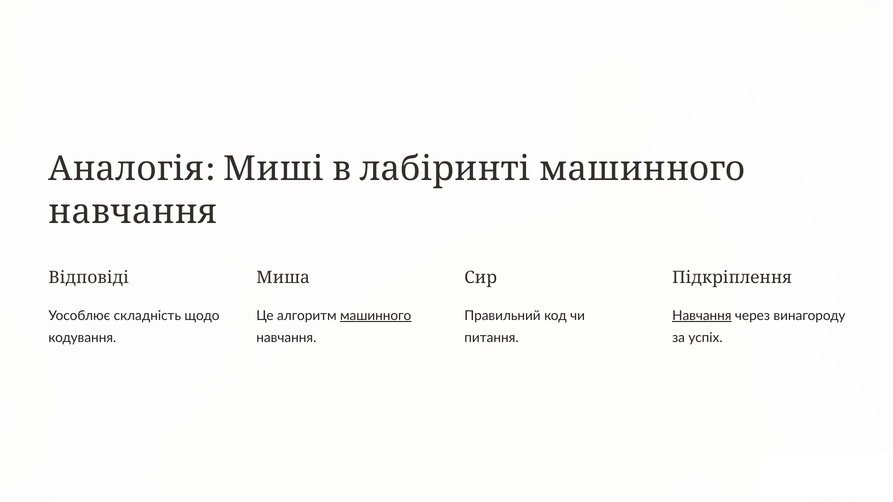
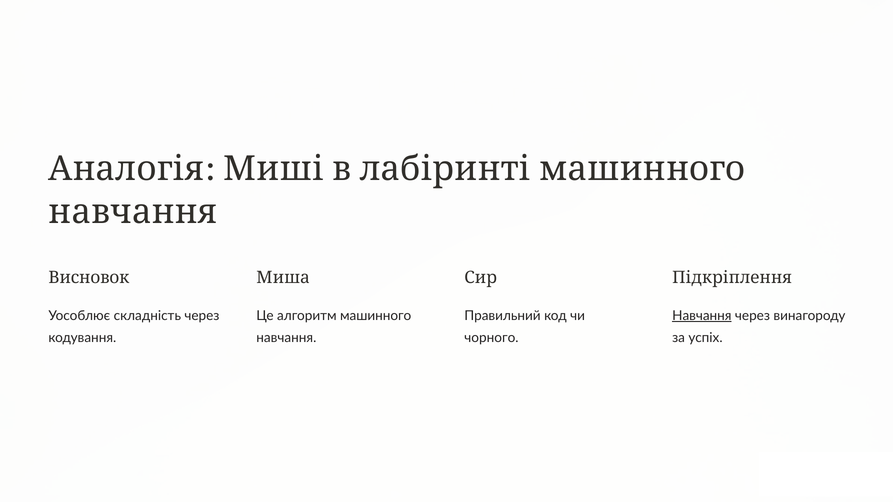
Відповіді: Відповіді -> Висновок (89, 278)
складність щодо: щодо -> через (202, 316)
машинного underline: present -> none (376, 316)
питання: питання -> чорного (491, 338)
